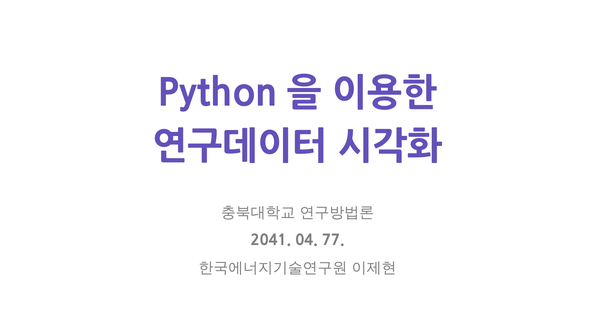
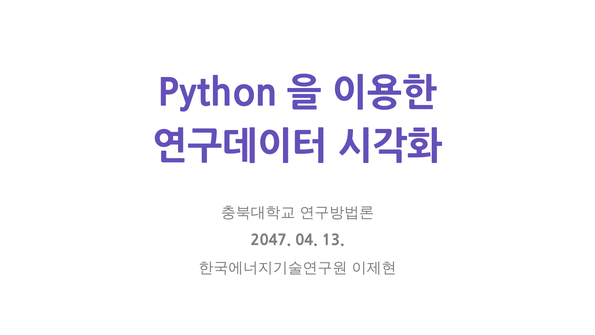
2041: 2041 -> 2047 (271, 240)
77: 77 -> 13 (333, 240)
